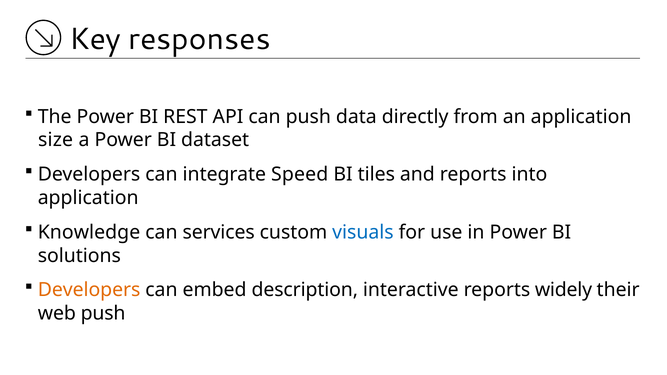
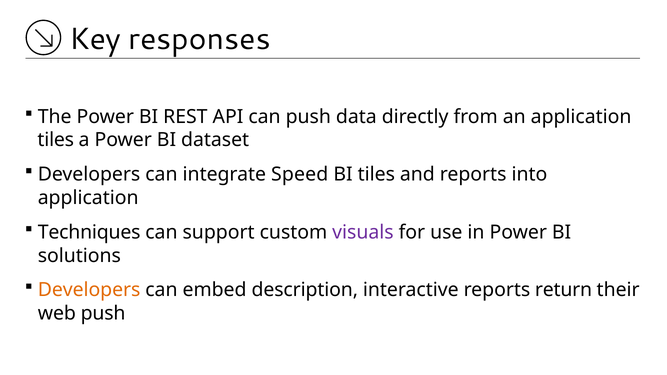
size: size -> tiles (56, 140)
Knowledge: Knowledge -> Techniques (89, 232)
services: services -> support (219, 232)
visuals colour: blue -> purple (363, 232)
widely: widely -> return (564, 290)
